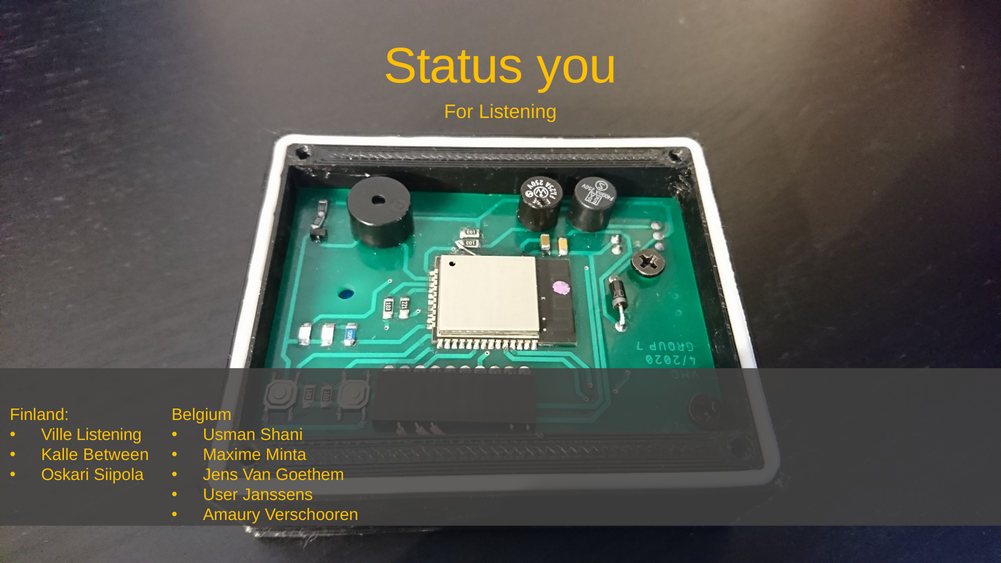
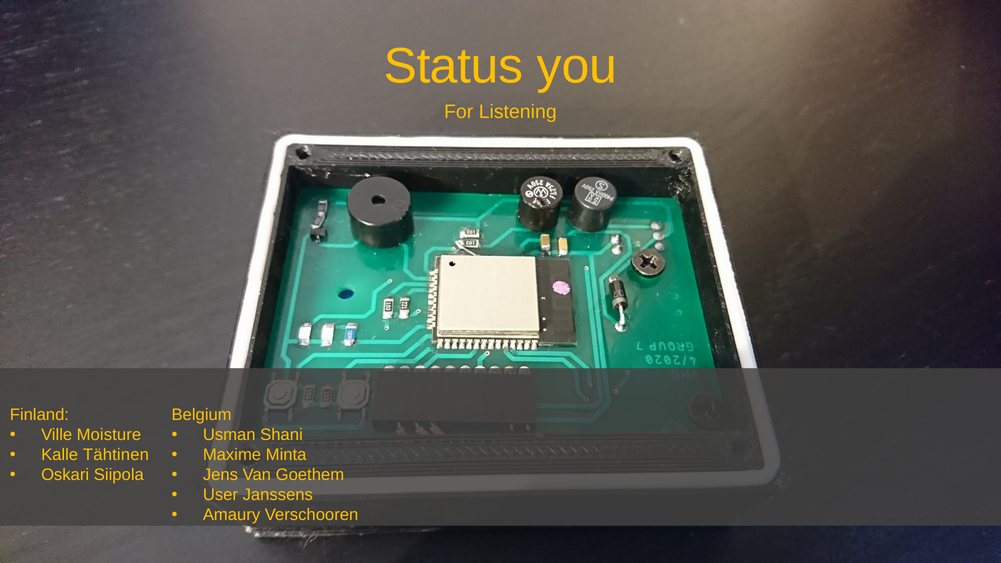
Ville Listening: Listening -> Moisture (109, 435)
Between: Between -> Tähtinen (116, 455)
